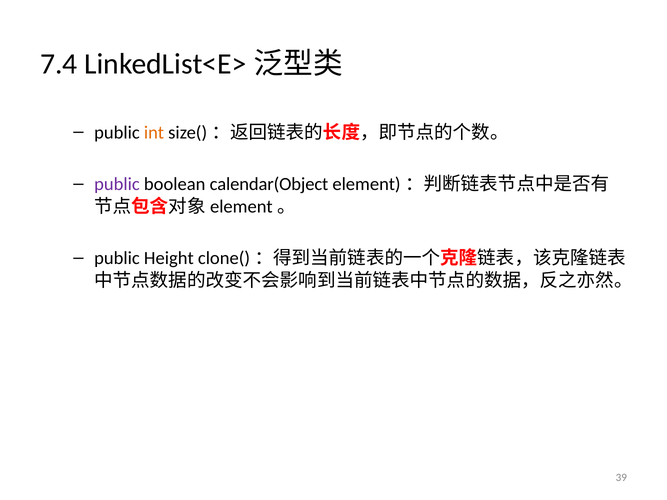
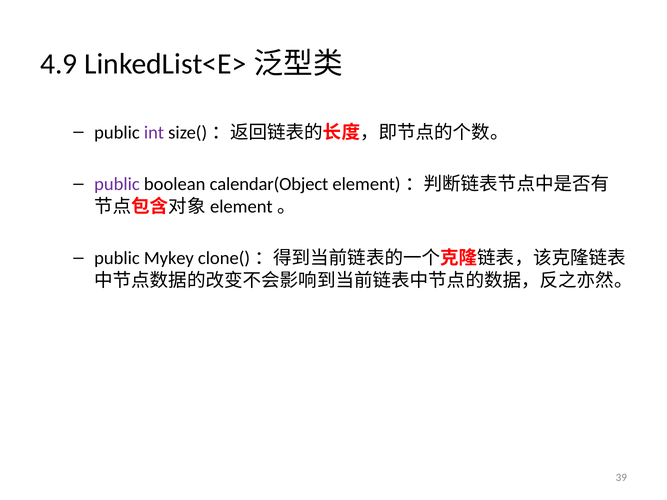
7.4: 7.4 -> 4.9 (59, 64)
int colour: orange -> purple (154, 132)
Height: Height -> Mykey (169, 259)
